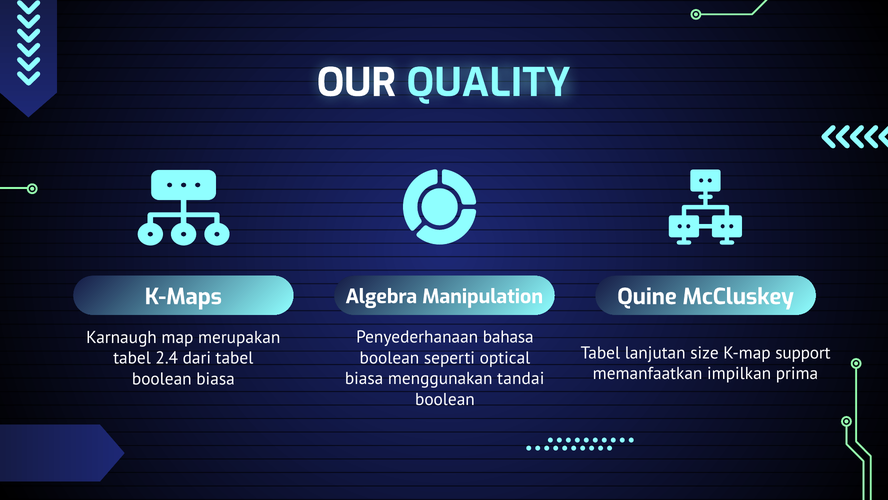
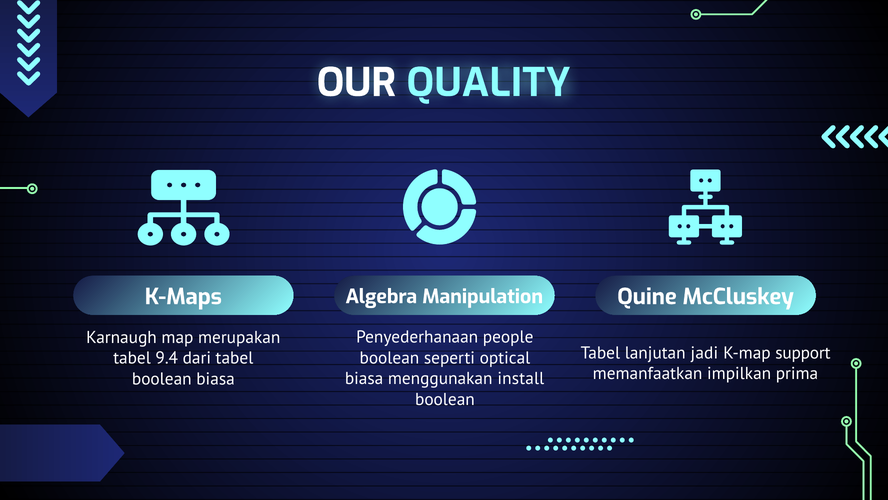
bahasa: bahasa -> people (508, 337)
size: size -> jadi (704, 353)
2.4: 2.4 -> 9.4 (167, 358)
tandai: tandai -> install (521, 378)
